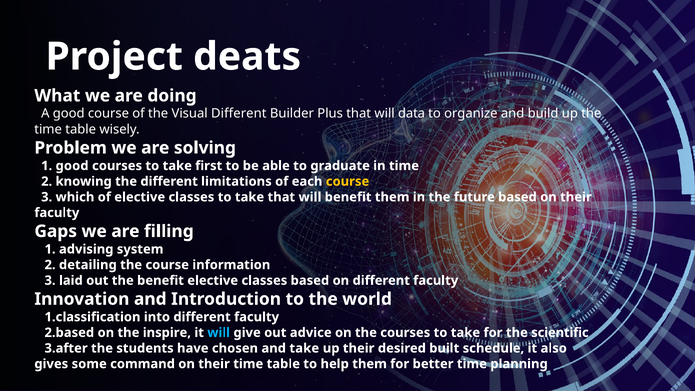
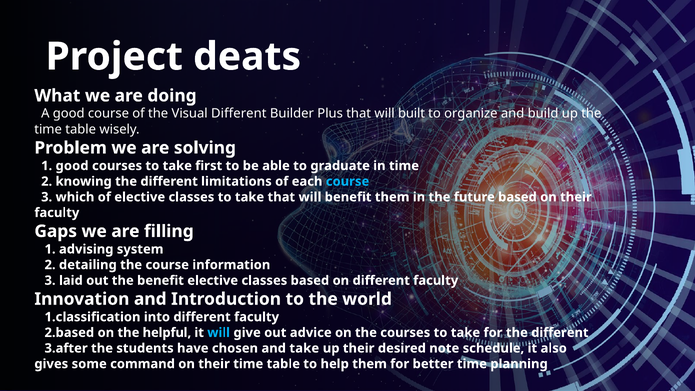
data: data -> built (412, 114)
course colour: yellow -> light blue (348, 181)
inspire: inspire -> helpful (167, 333)
for the scientific: scientific -> different (560, 333)
built: built -> note (444, 348)
